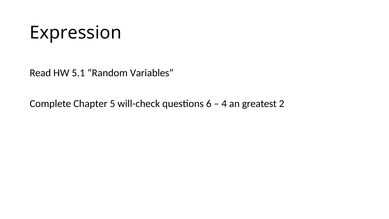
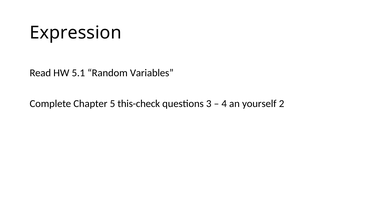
will-check: will-check -> this-check (139, 104)
6: 6 -> 3 (209, 104)
greatest: greatest -> yourself (259, 104)
